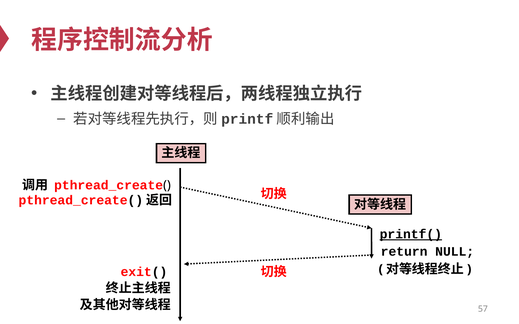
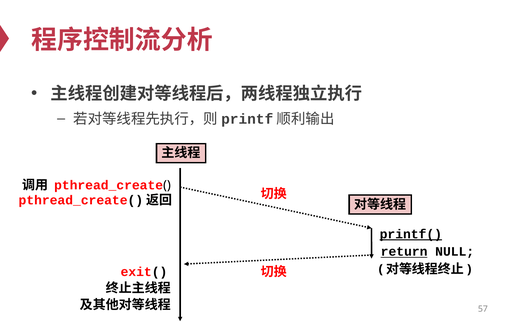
return underline: none -> present (404, 252)
